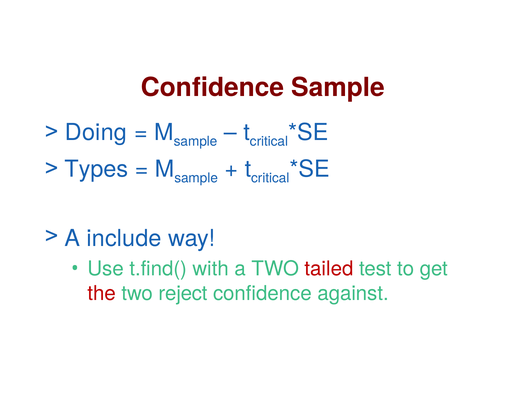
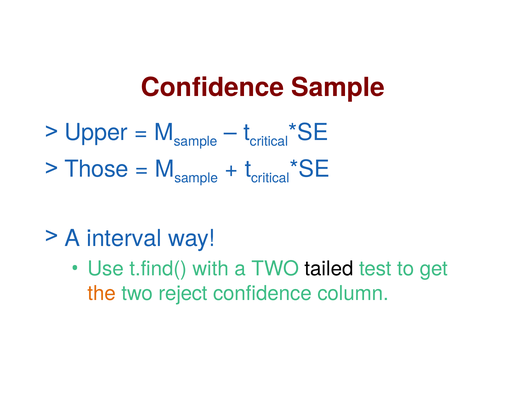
Doing: Doing -> Upper (96, 132)
Types: Types -> Those (96, 169)
include: include -> interval (124, 238)
tailed colour: red -> black (329, 268)
the colour: red -> orange (102, 293)
against: against -> column (353, 293)
